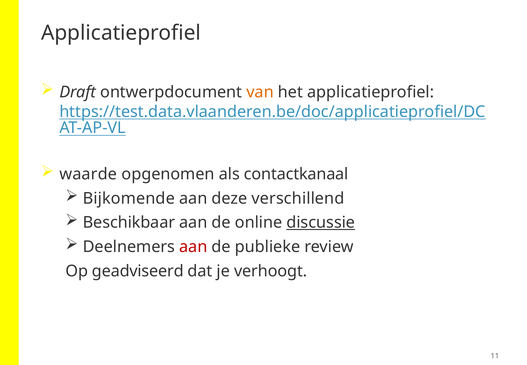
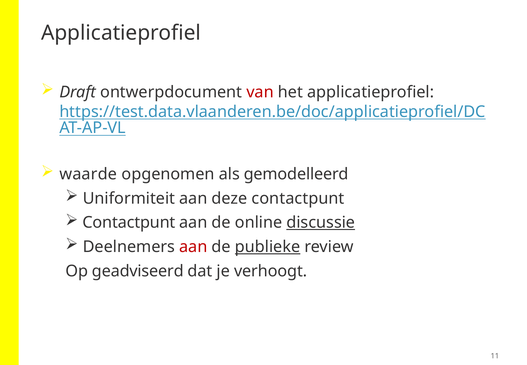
van colour: orange -> red (260, 92)
contactkanaal: contactkanaal -> gemodelleerd (296, 174)
Bijkomende: Bijkomende -> Uniformiteit (129, 198)
deze verschillend: verschillend -> contactpunt (298, 198)
Beschikbaar: Beschikbaar -> Contactpunt (129, 223)
publieke underline: none -> present (268, 247)
